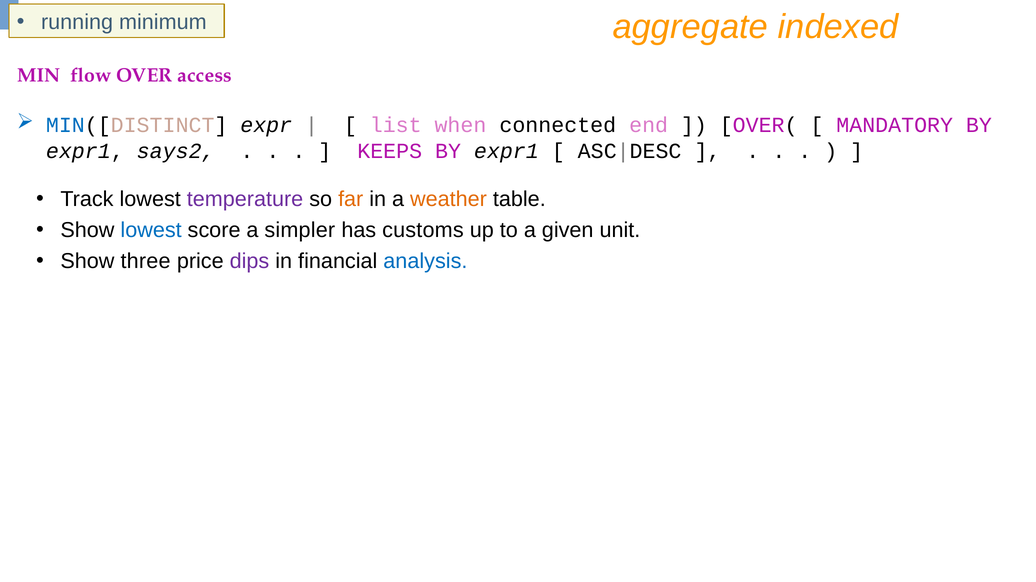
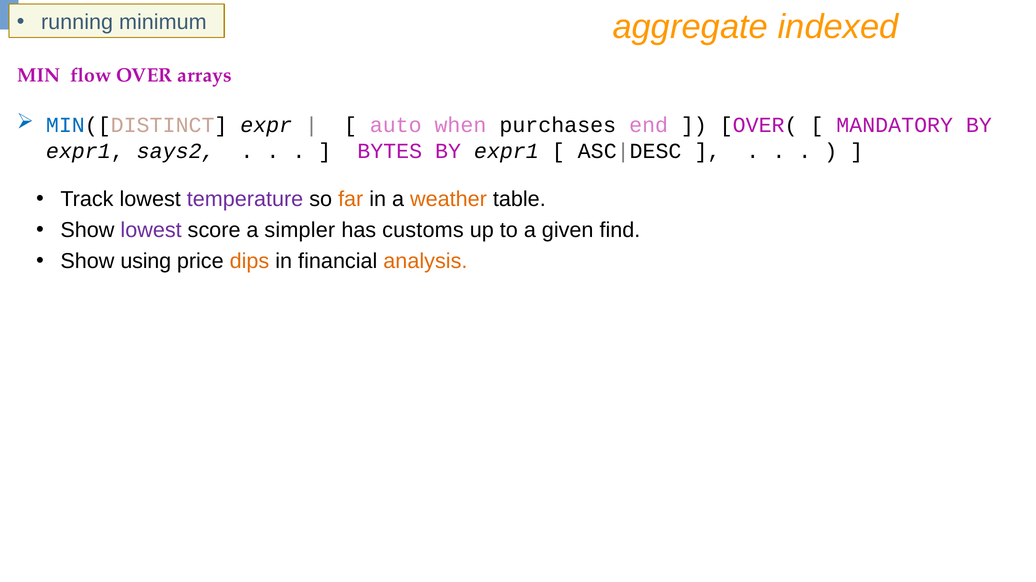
access: access -> arrays (205, 76)
list: list -> auto (396, 125)
connected: connected -> purchases (558, 125)
KEEPS: KEEPS -> BYTES (390, 151)
lowest colour: blue -> purple (151, 231)
unit: unit -> find (620, 231)
three: three -> using (146, 262)
dips colour: purple -> orange (249, 262)
analysis colour: blue -> orange (425, 262)
